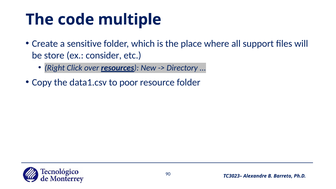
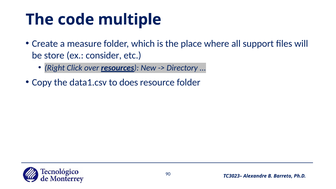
sensitive: sensitive -> measure (84, 44)
poor: poor -> does (129, 82)
